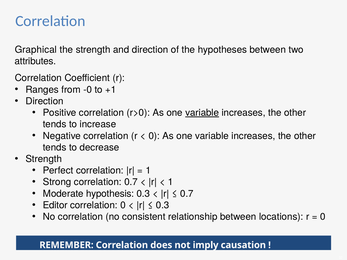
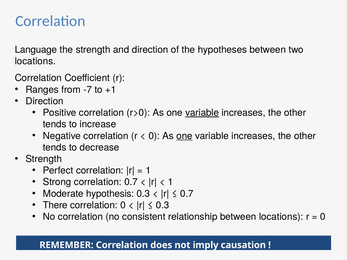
Graphical: Graphical -> Language (36, 50)
attributes: attributes -> locations (35, 61)
-0: -0 -> -7 (88, 90)
one underline: none -> present (184, 136)
Editor: Editor -> There (55, 205)
